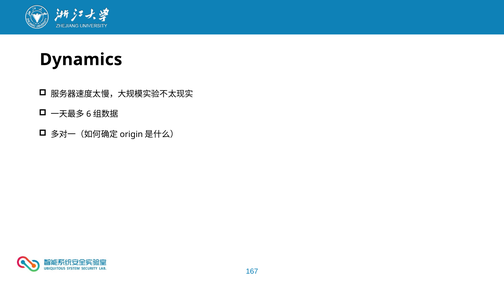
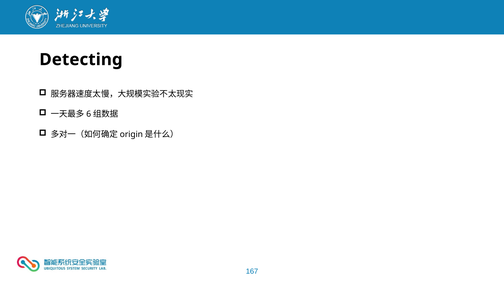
Dynamics: Dynamics -> Detecting (81, 59)
